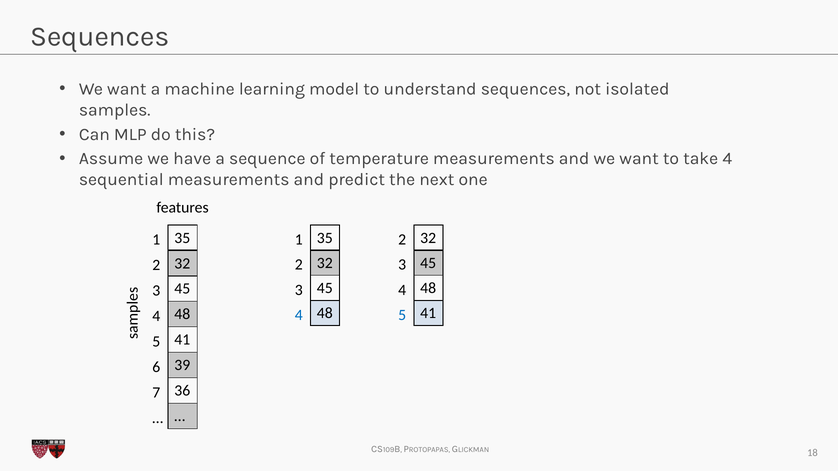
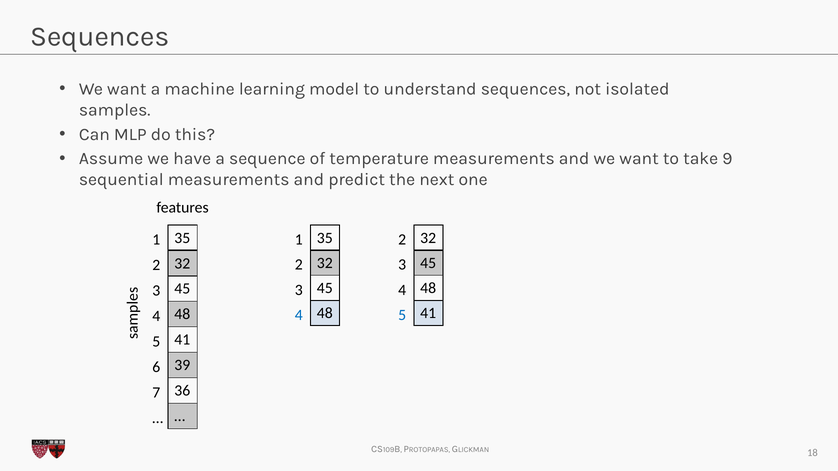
take 4: 4 -> 9 (727, 159)
